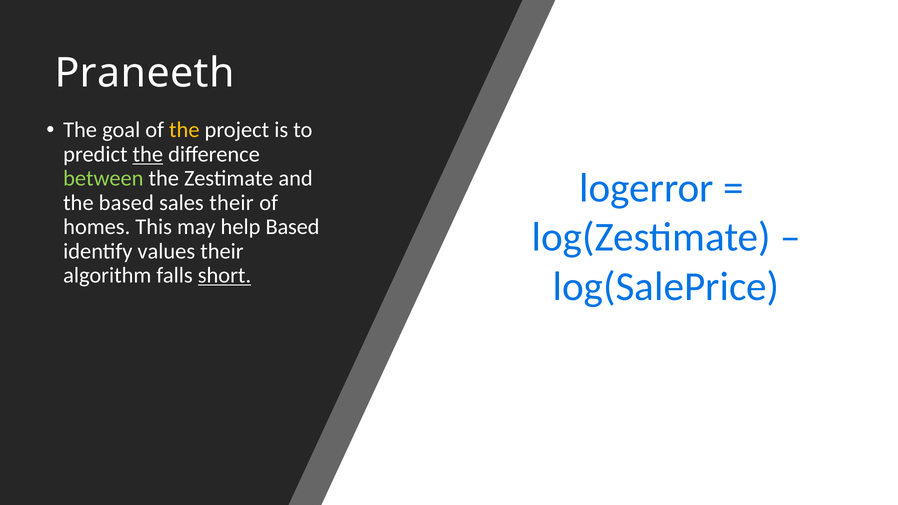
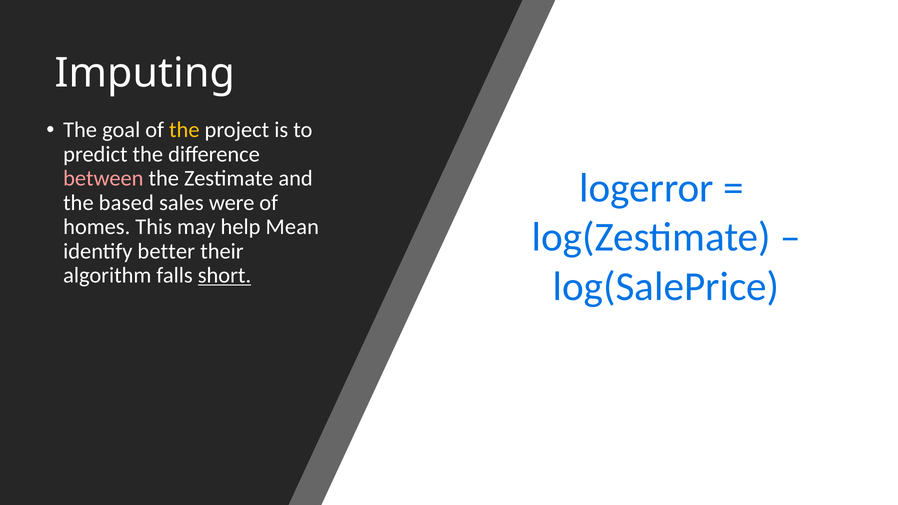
Praneeth: Praneeth -> Imputing (145, 73)
the underline: present -> none (148, 154)
between colour: light green -> pink (103, 179)
sales their: their -> were (232, 203)
help Based: Based -> Mean (292, 227)
values: values -> better (166, 251)
